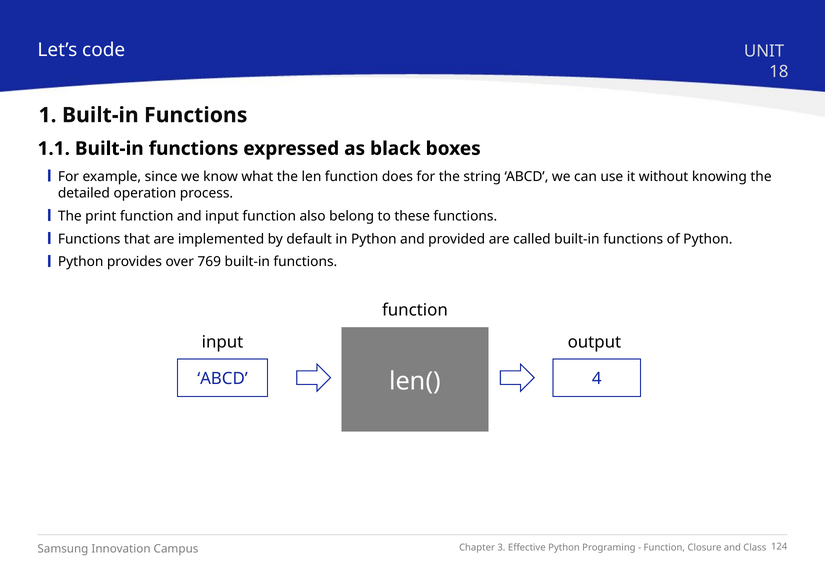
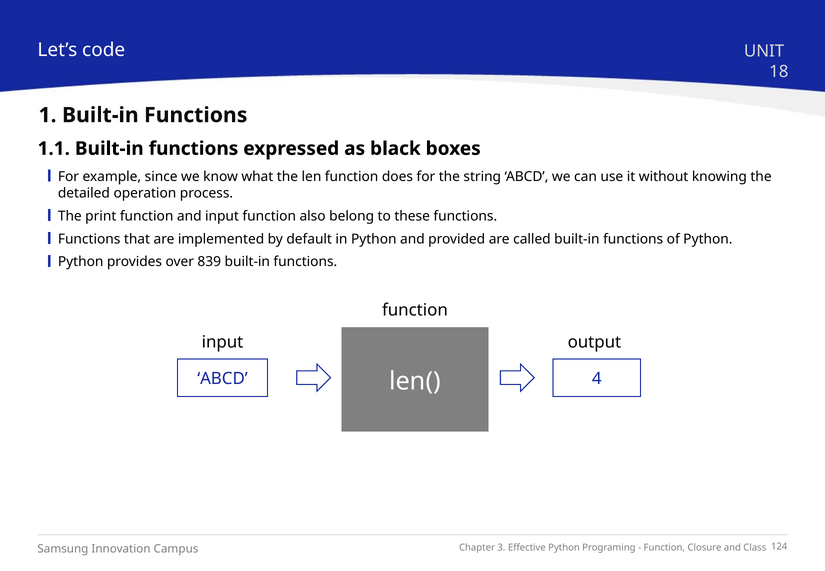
769: 769 -> 839 (209, 262)
